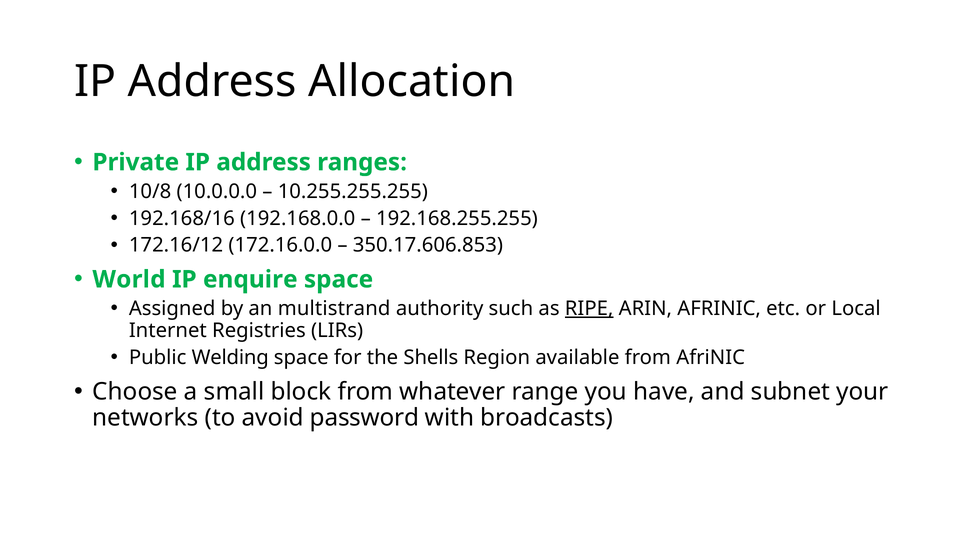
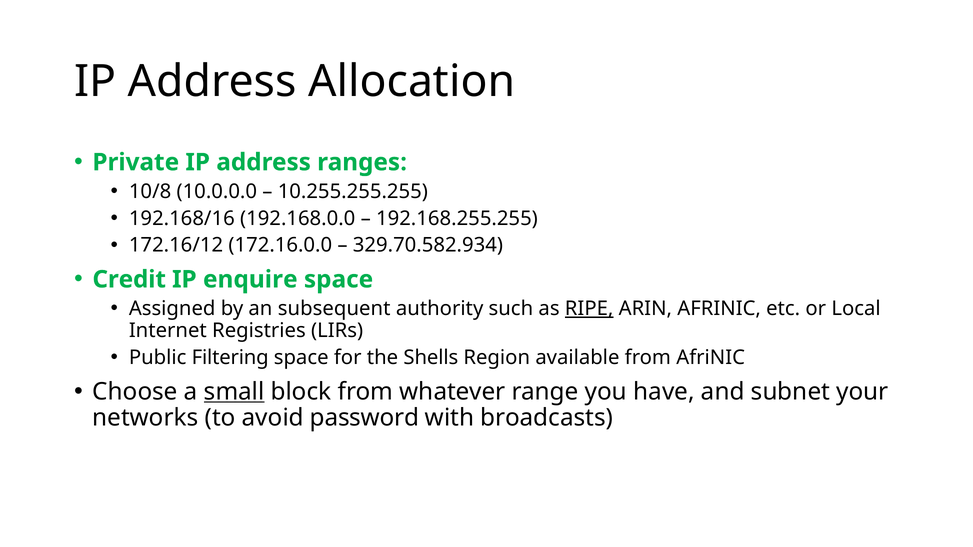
350.17.606.853: 350.17.606.853 -> 329.70.582.934 (428, 245)
World: World -> Credit (129, 280)
multistrand: multistrand -> subsequent (334, 309)
Welding: Welding -> Filtering (230, 358)
small underline: none -> present (234, 392)
